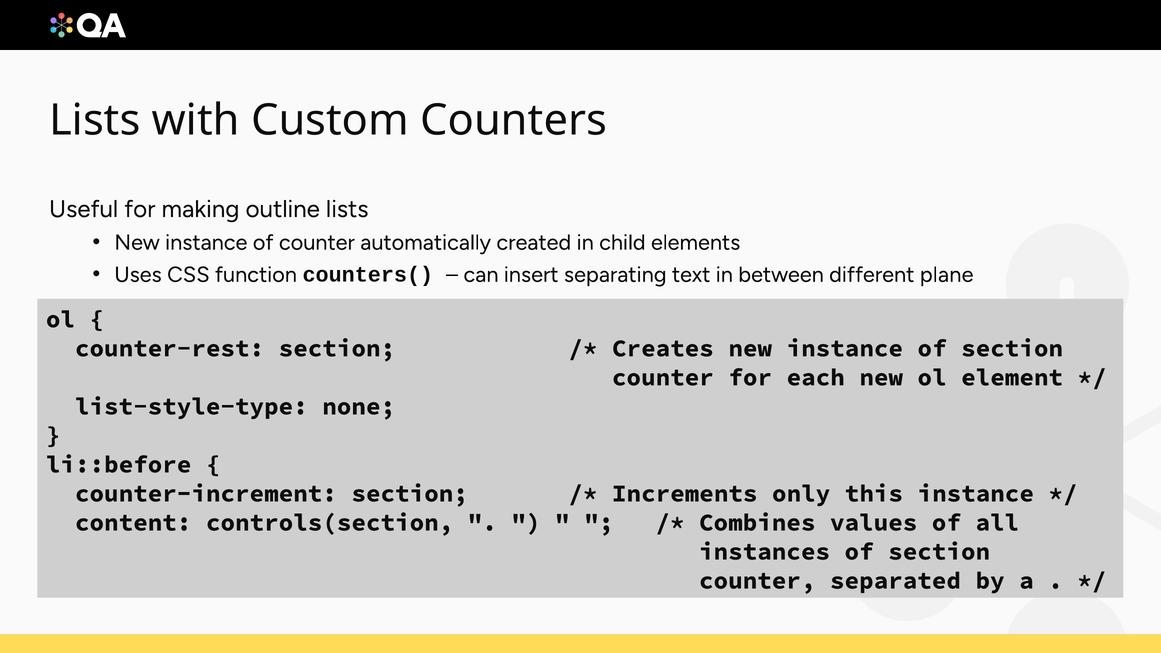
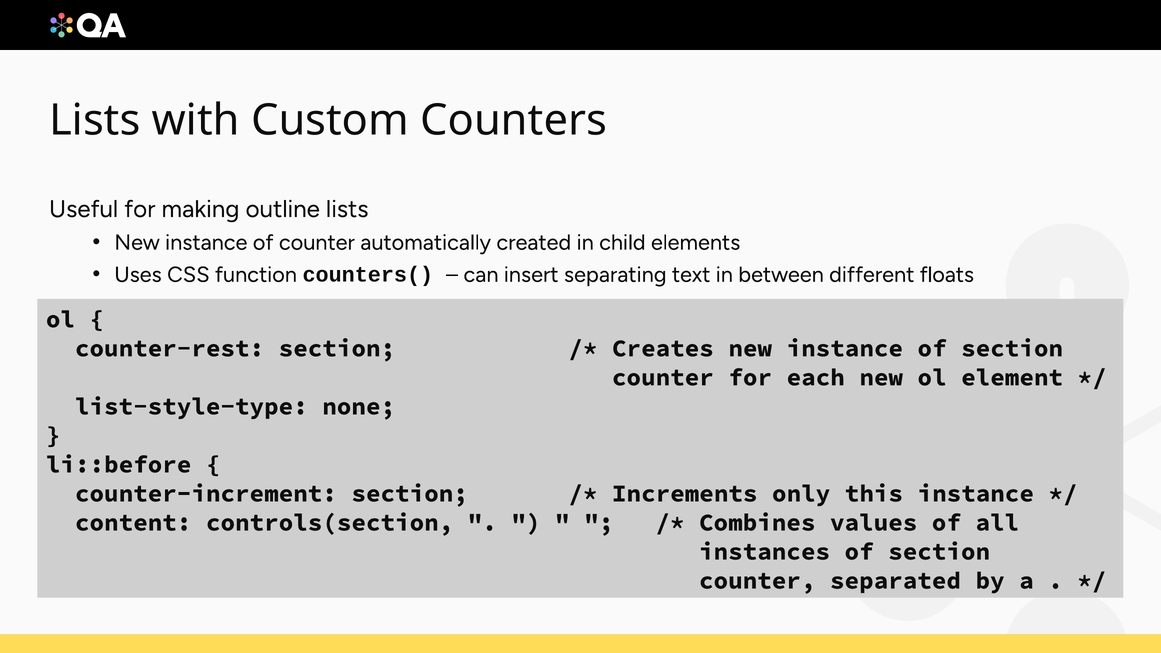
plane: plane -> floats (947, 275)
